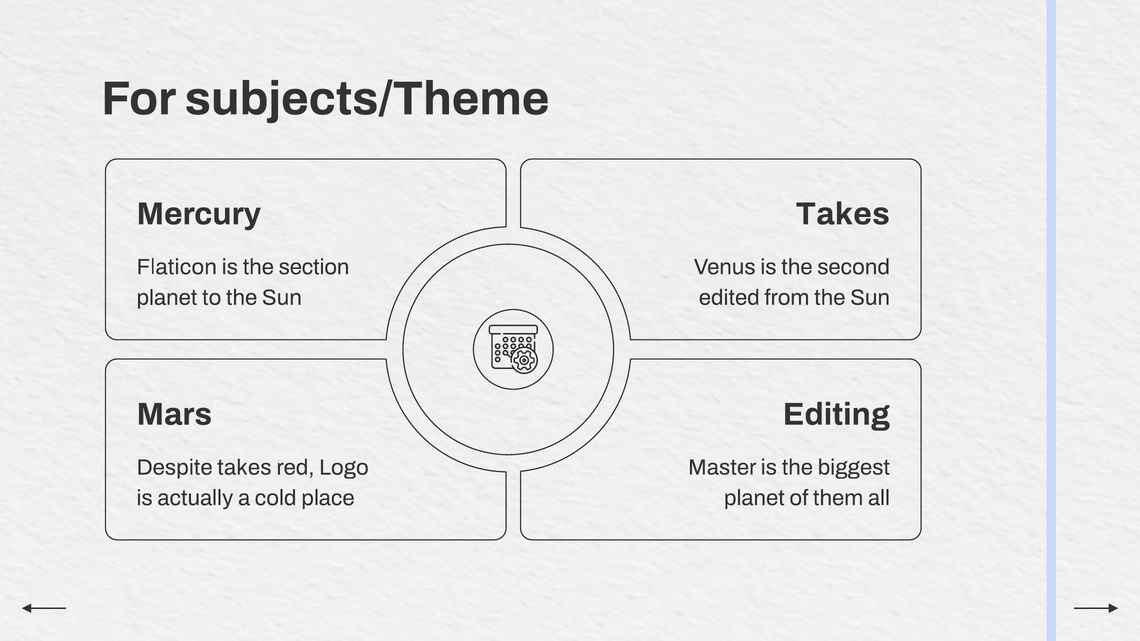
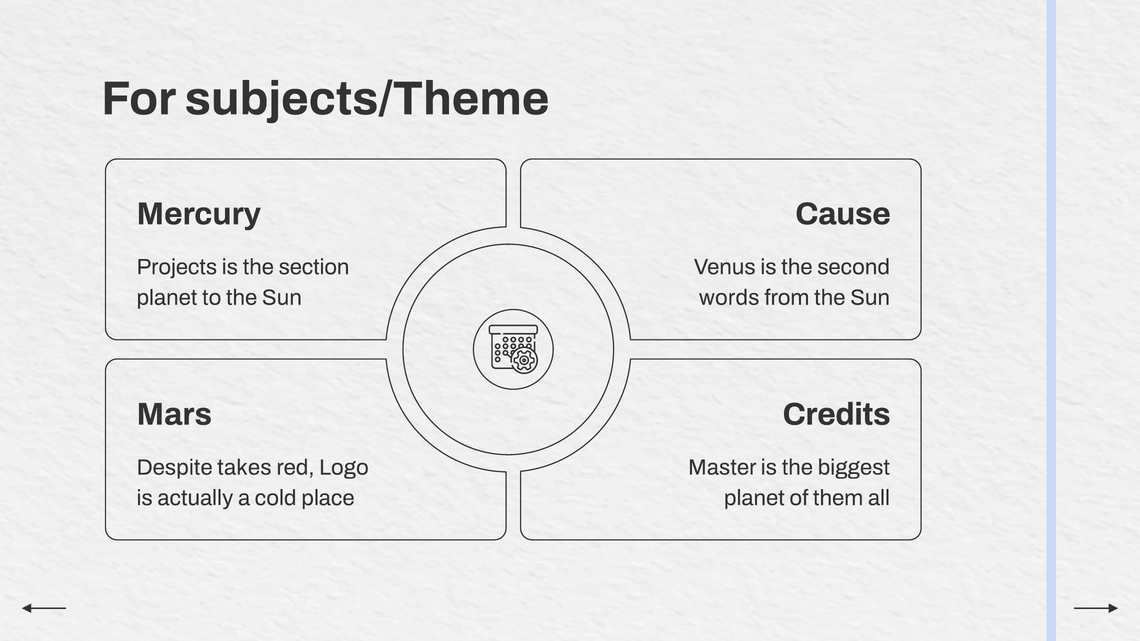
Takes: Takes -> Cause (843, 214)
Flaticon: Flaticon -> Projects (177, 267)
edited: edited -> words (729, 298)
Editing: Editing -> Credits (837, 414)
